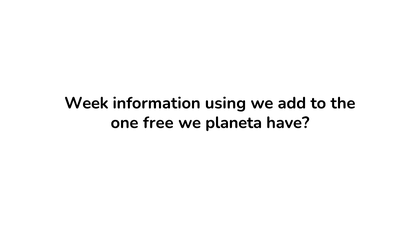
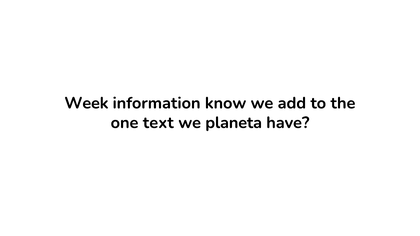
using: using -> know (226, 103)
free: free -> text (158, 123)
